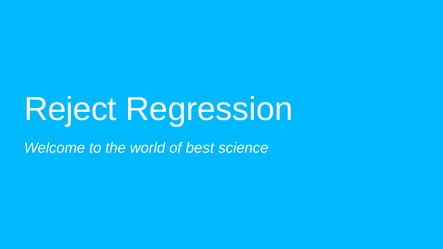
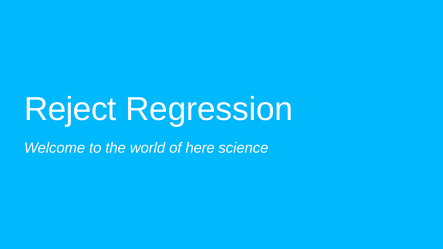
best: best -> here (200, 148)
